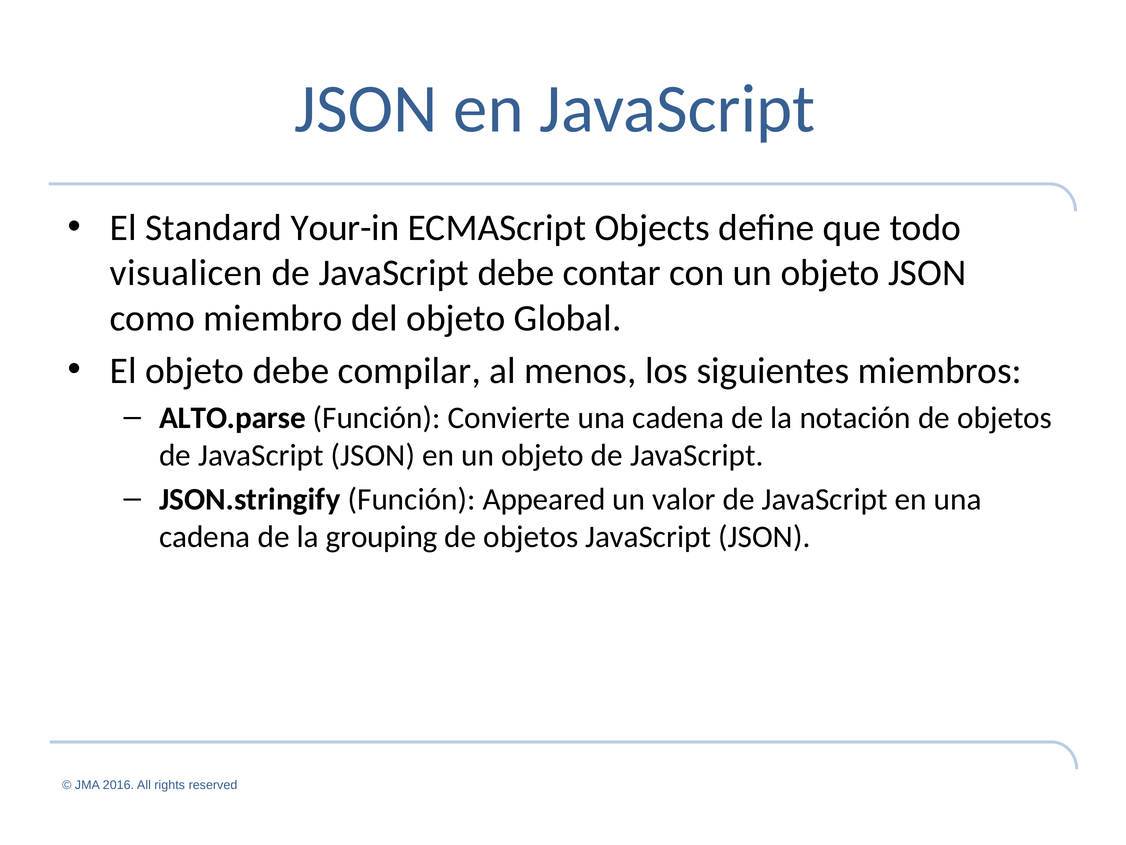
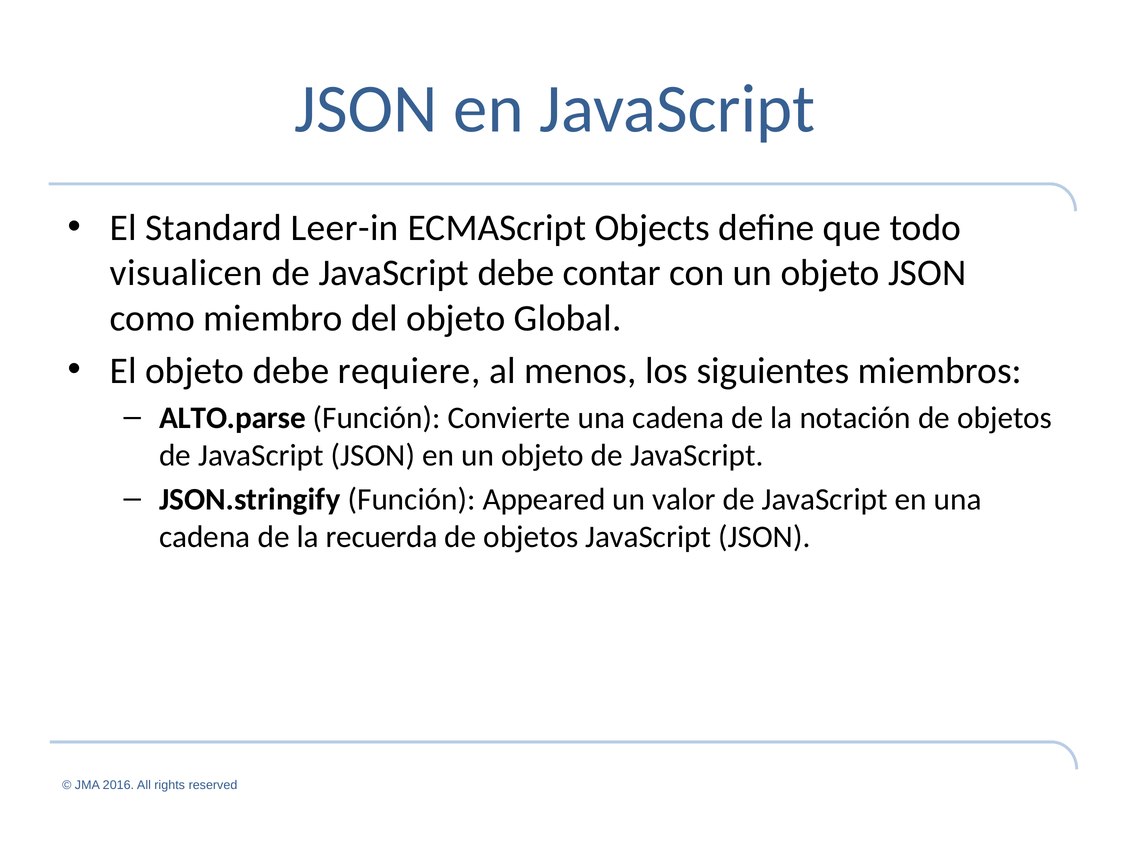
Your-in: Your-in -> Leer-in (345, 228)
compilar: compilar -> requiere (409, 370)
grouping: grouping -> recuerda (382, 537)
